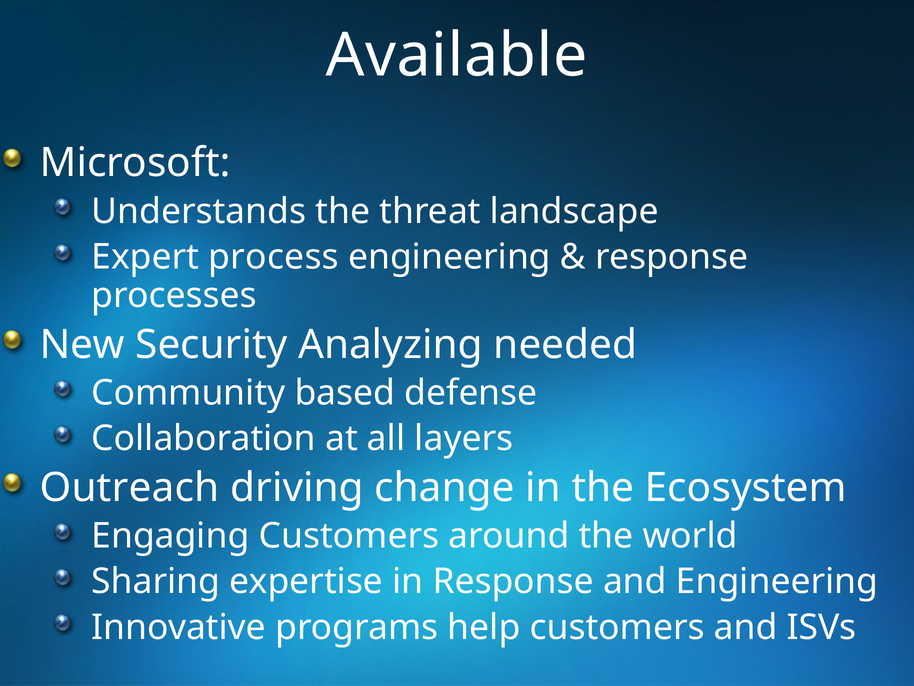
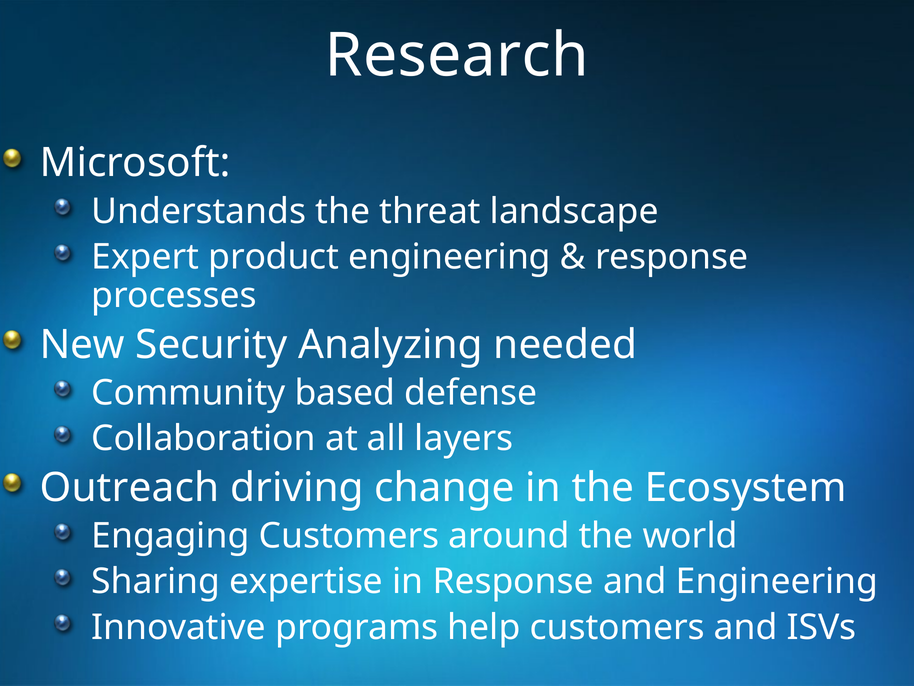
Available: Available -> Research (457, 56)
process: process -> product (274, 257)
